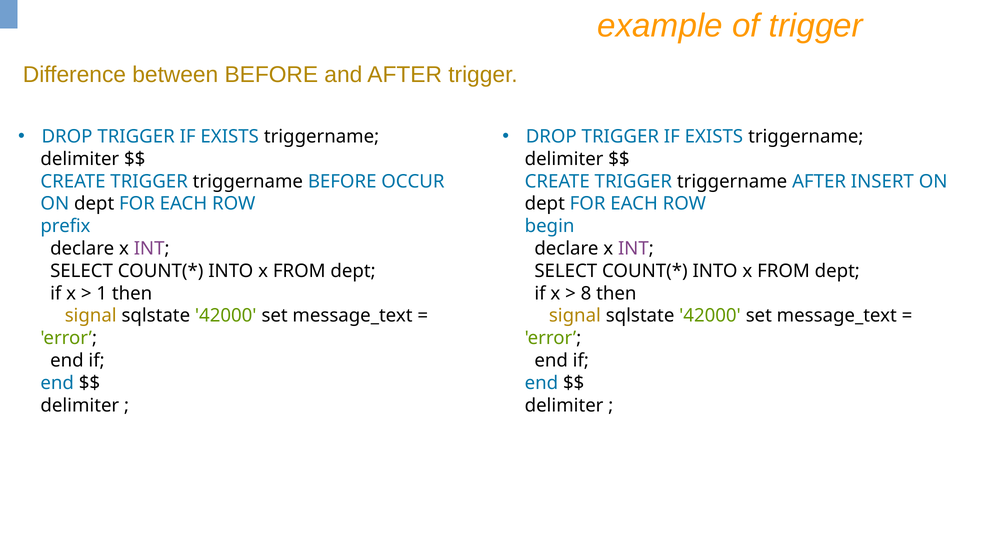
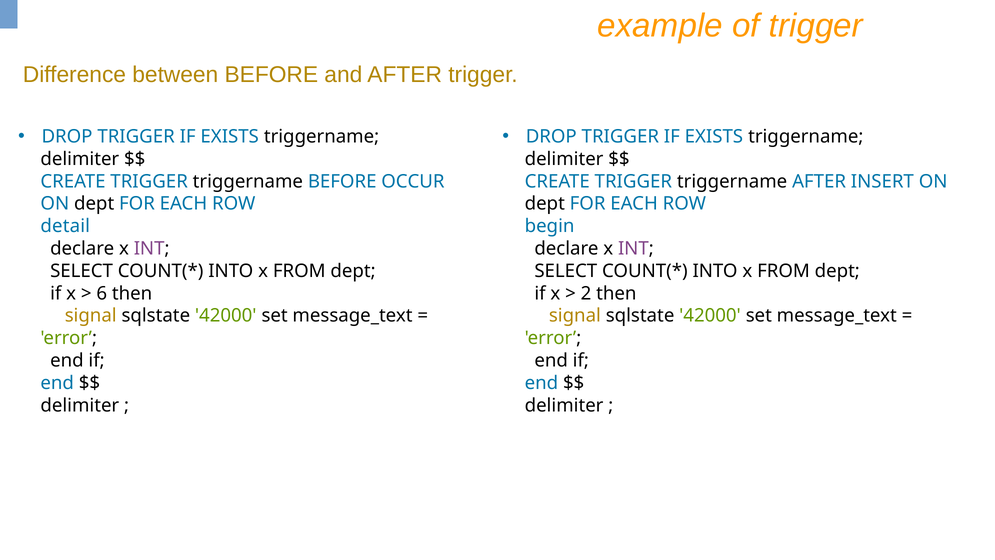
prefix: prefix -> detail (65, 226)
1: 1 -> 6 (102, 293)
8: 8 -> 2 (586, 293)
